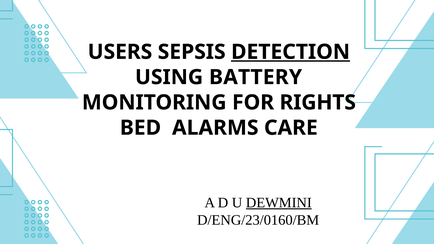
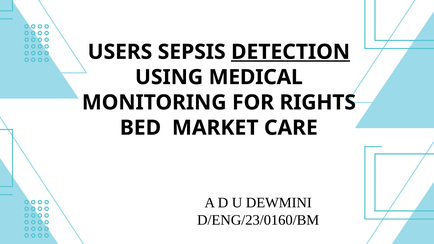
BATTERY: BATTERY -> MEDICAL (256, 77)
ALARMS: ALARMS -> MARKET (215, 128)
DEWMINI underline: present -> none (279, 203)
